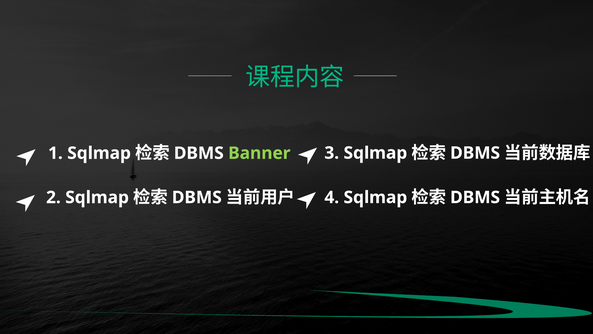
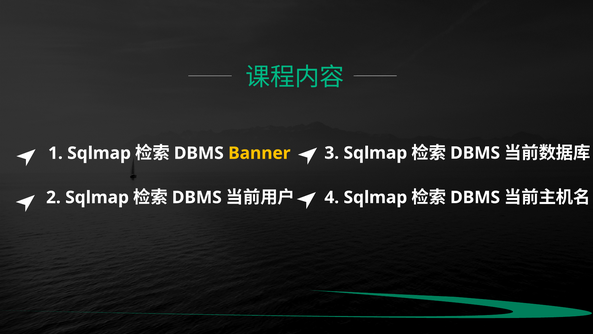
Banner colour: light green -> yellow (259, 153)
